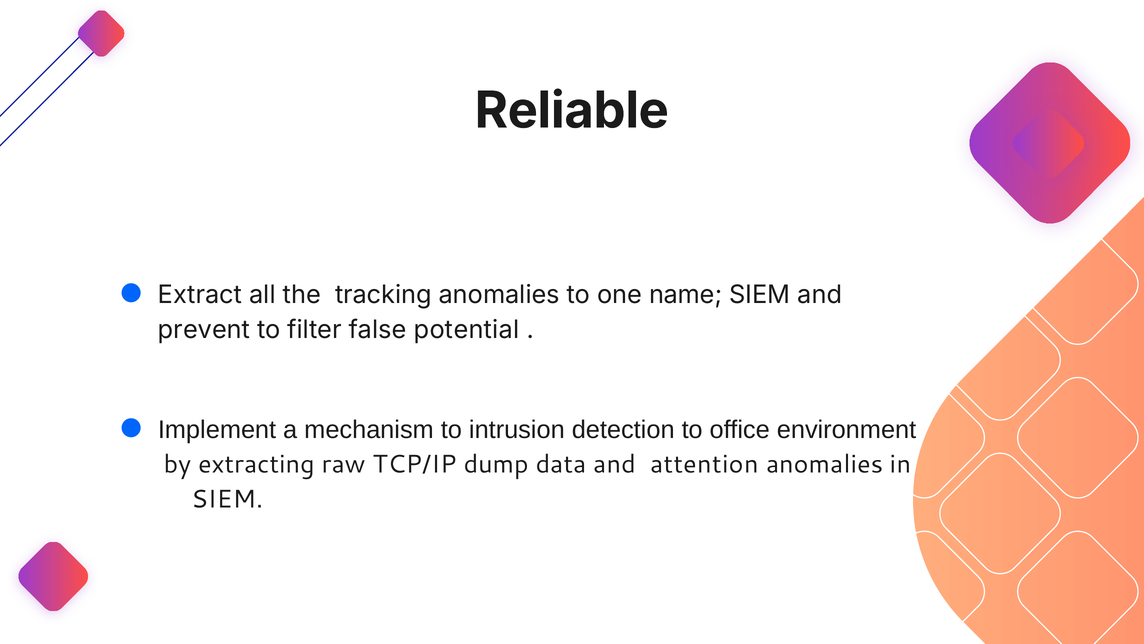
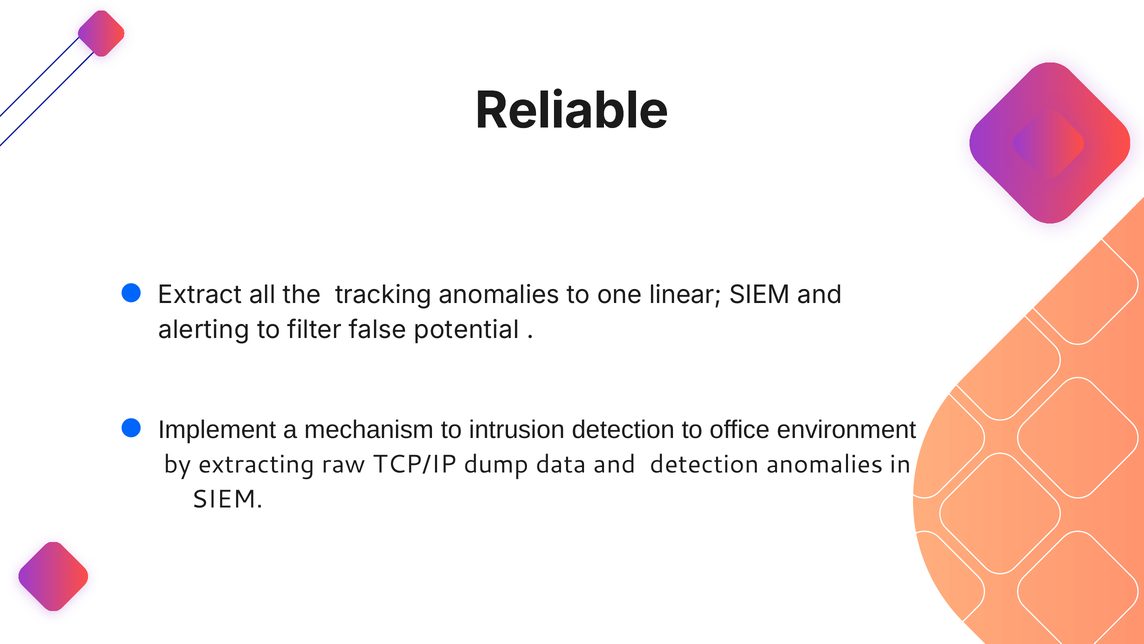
name: name -> linear (686, 295)
prevent: prevent -> alerting (204, 330)
and attention: attention -> detection (705, 464)
